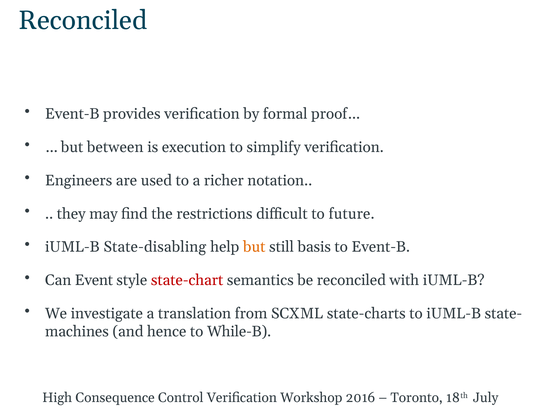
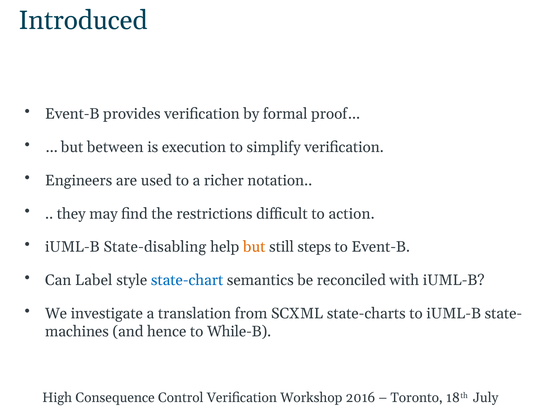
Reconciled: Reconciled -> Introduced (83, 20)
future: future -> action (352, 214)
basis: basis -> steps (314, 247)
Event: Event -> Label (94, 280)
state-chart colour: red -> blue (187, 280)
